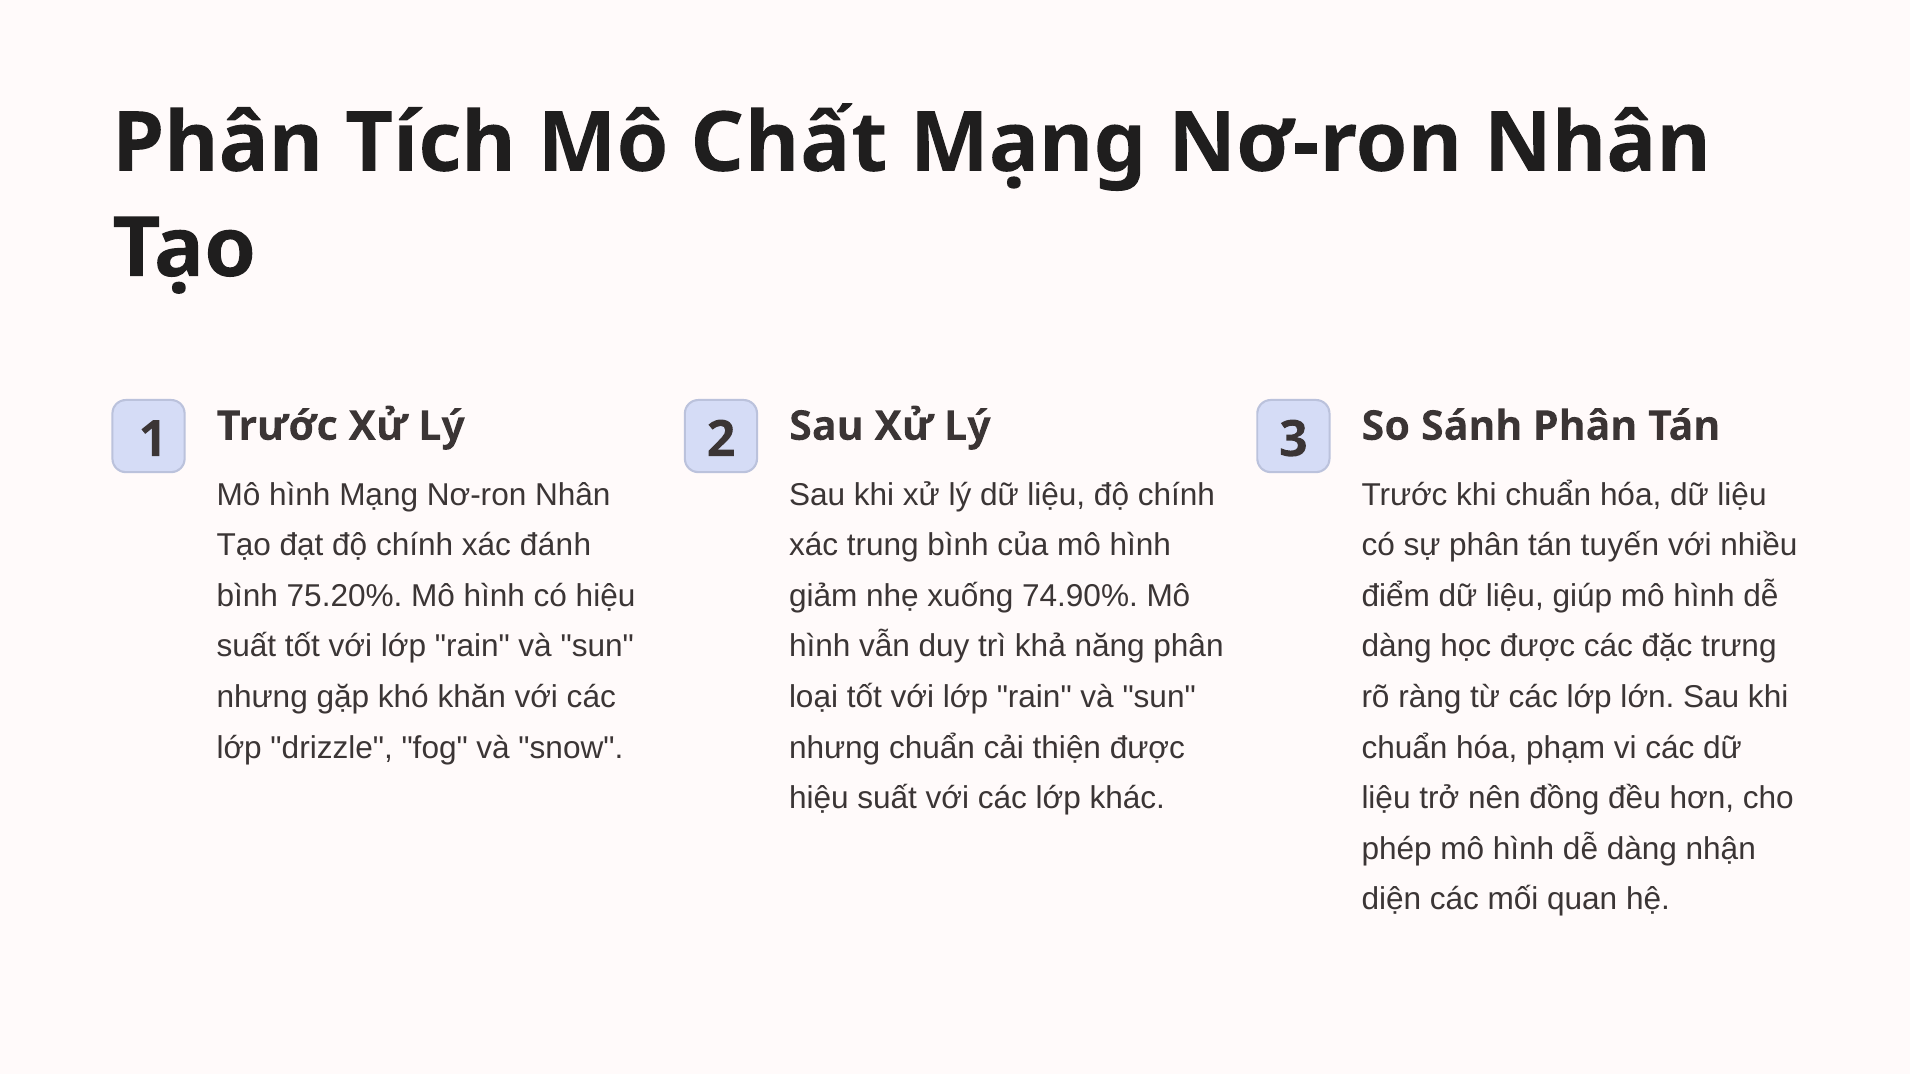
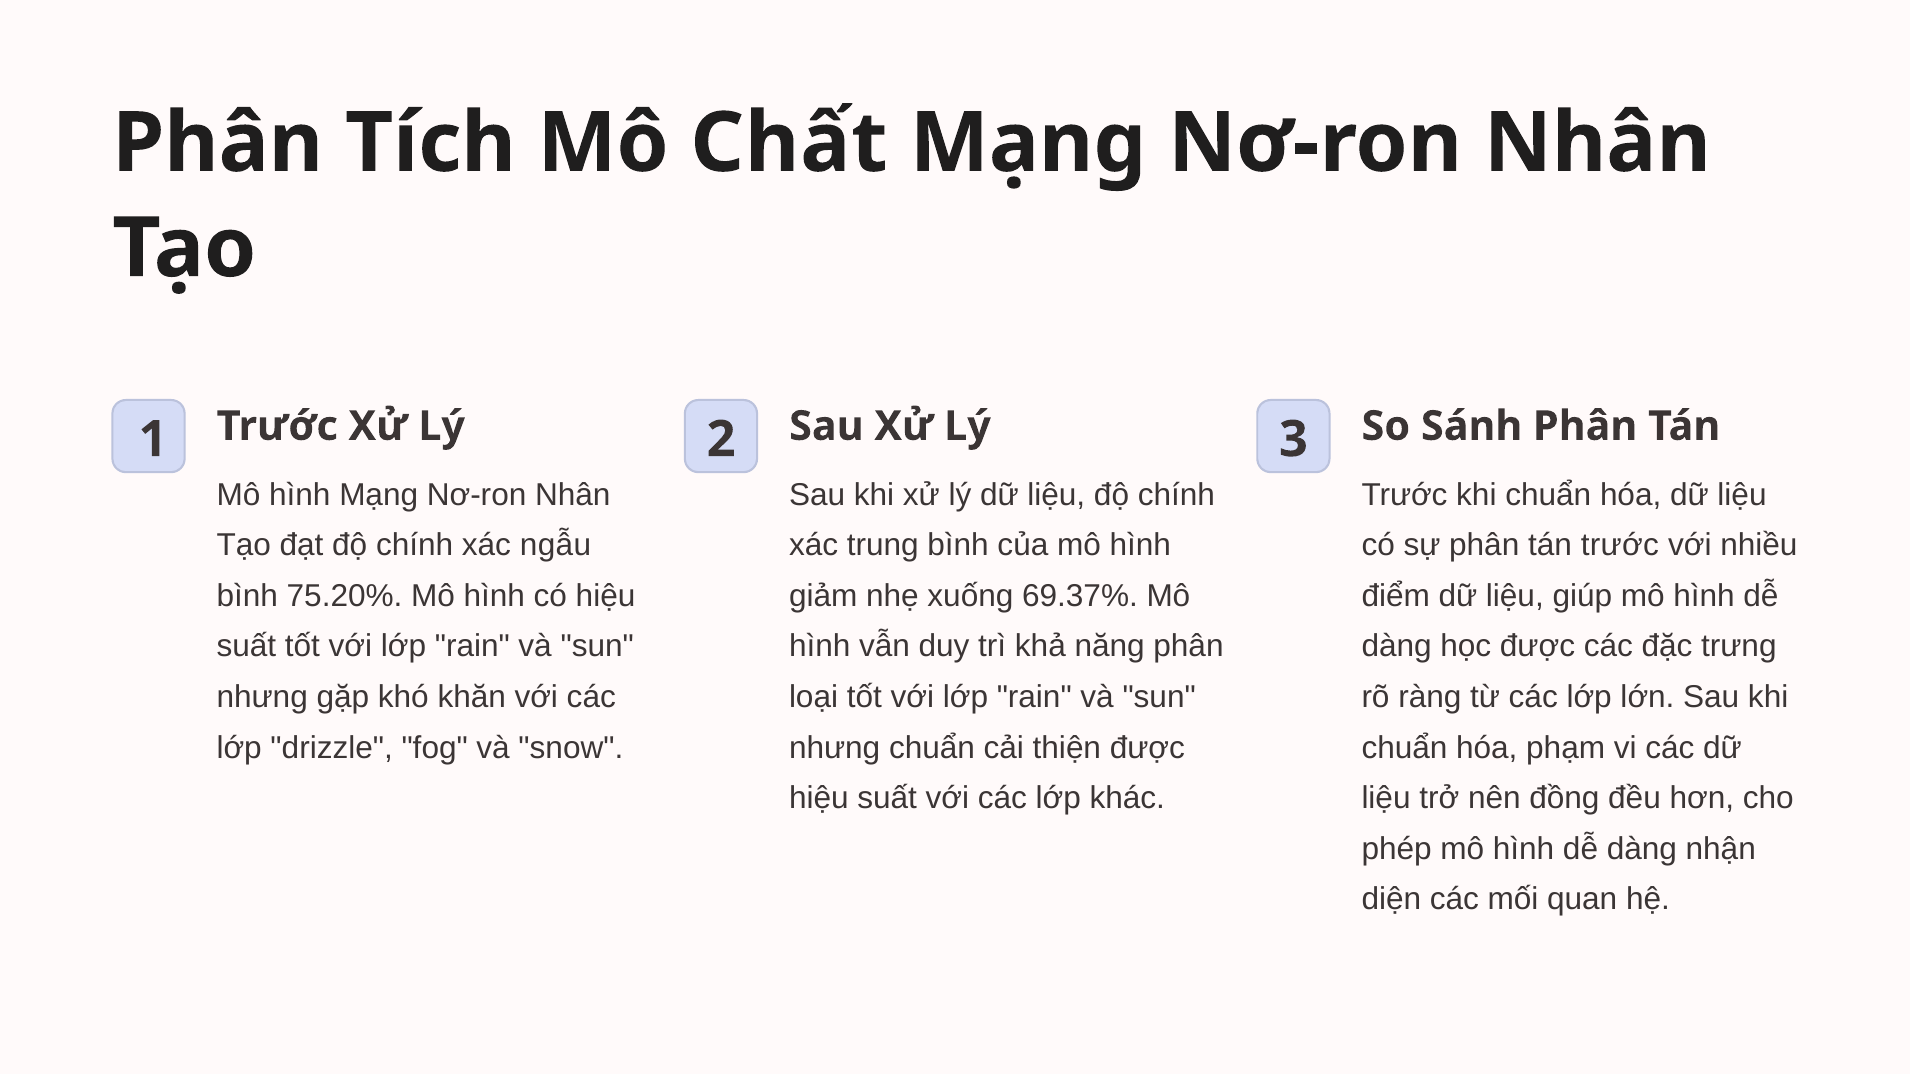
đánh: đánh -> ngẫu (555, 546)
sự phân tán tuyến: tuyến -> trước (1620, 546)
74.90%: 74.90% -> 69.37% (1080, 596)
